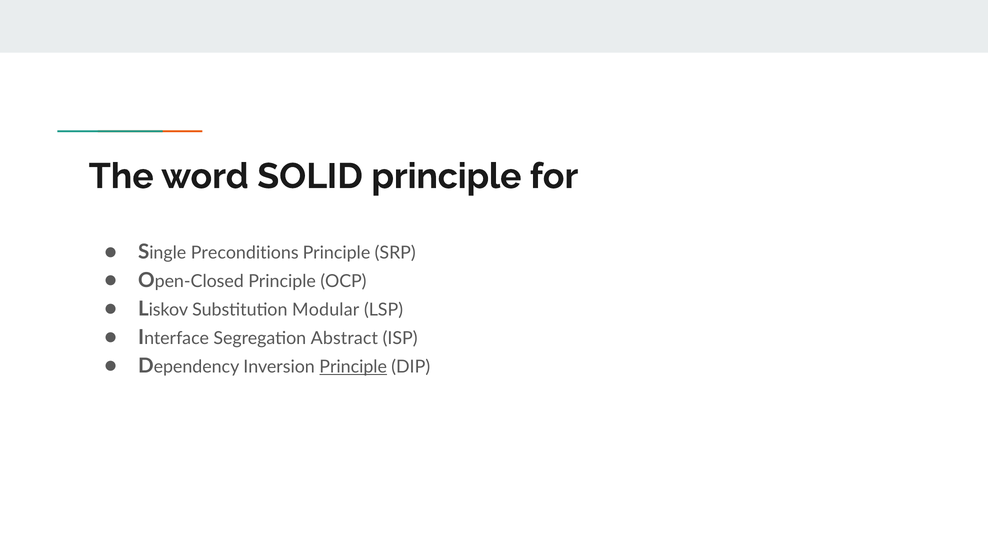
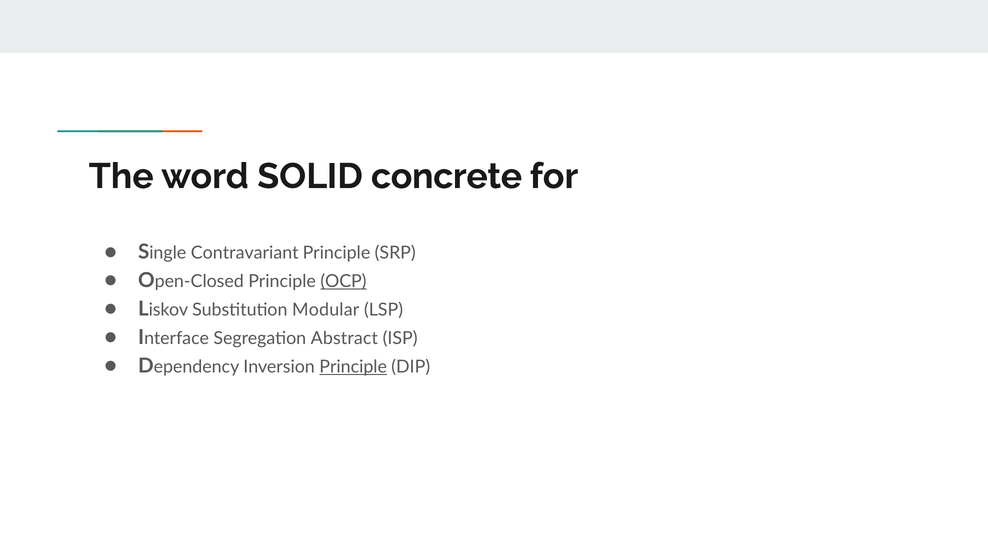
SOLID principle: principle -> concrete (447, 176)
Preconditions: Preconditions -> Contravariant (245, 253)
OCP underline: none -> present (343, 281)
